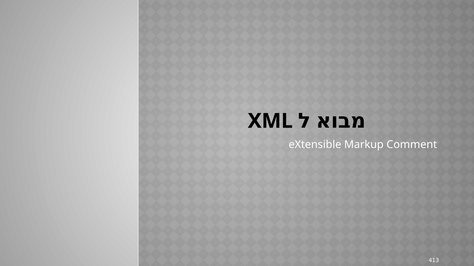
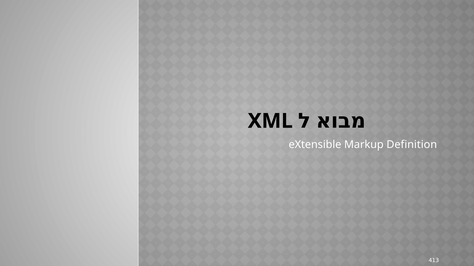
Comment: Comment -> Definition (412, 145)
